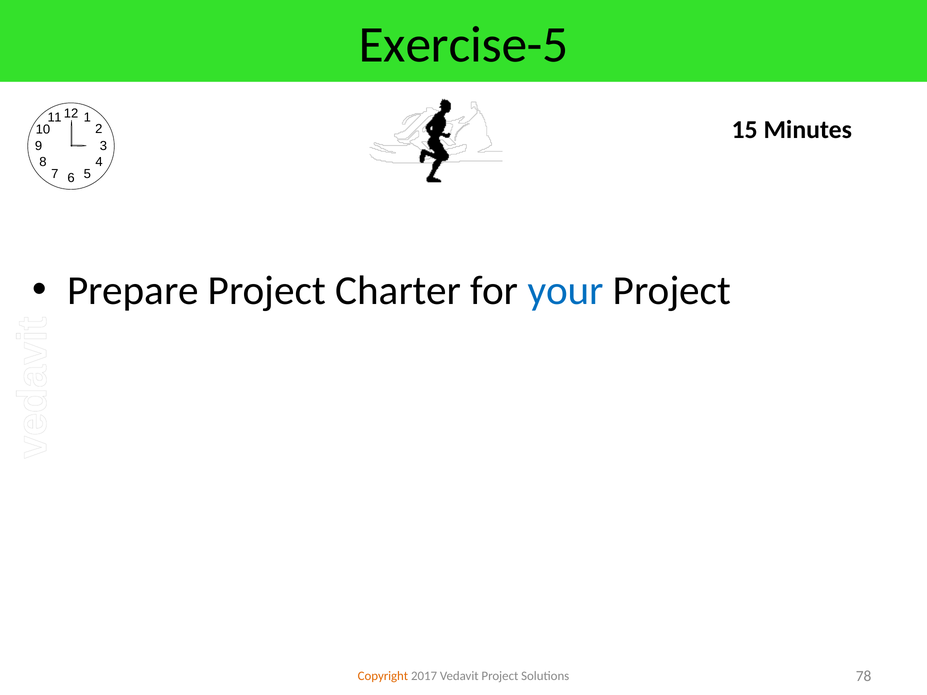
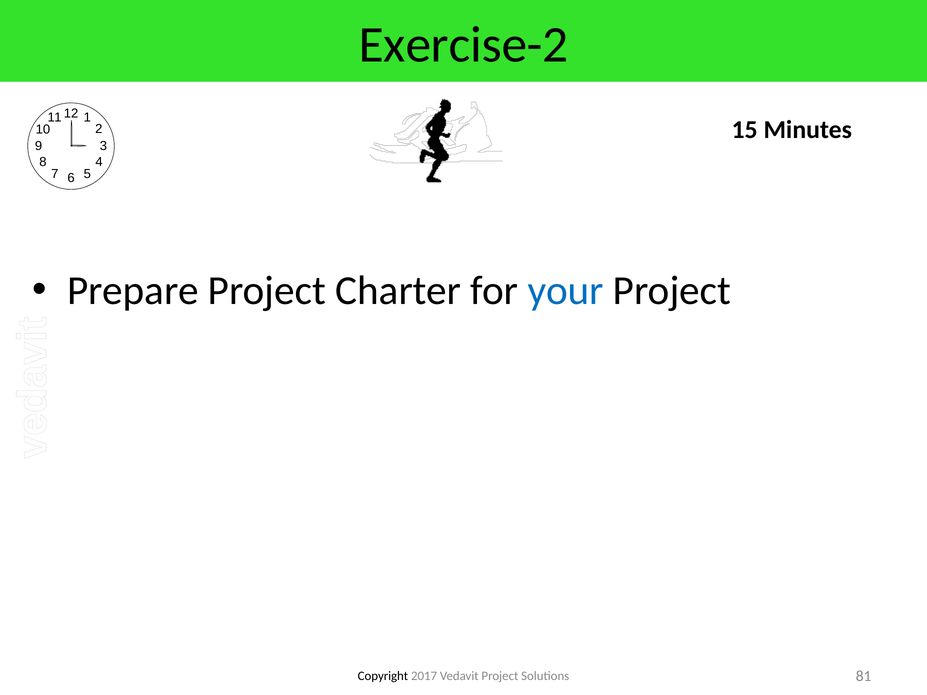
Exercise-5: Exercise-5 -> Exercise-2 (464, 45)
Copyright colour: orange -> black (383, 676)
78: 78 -> 81 (864, 676)
